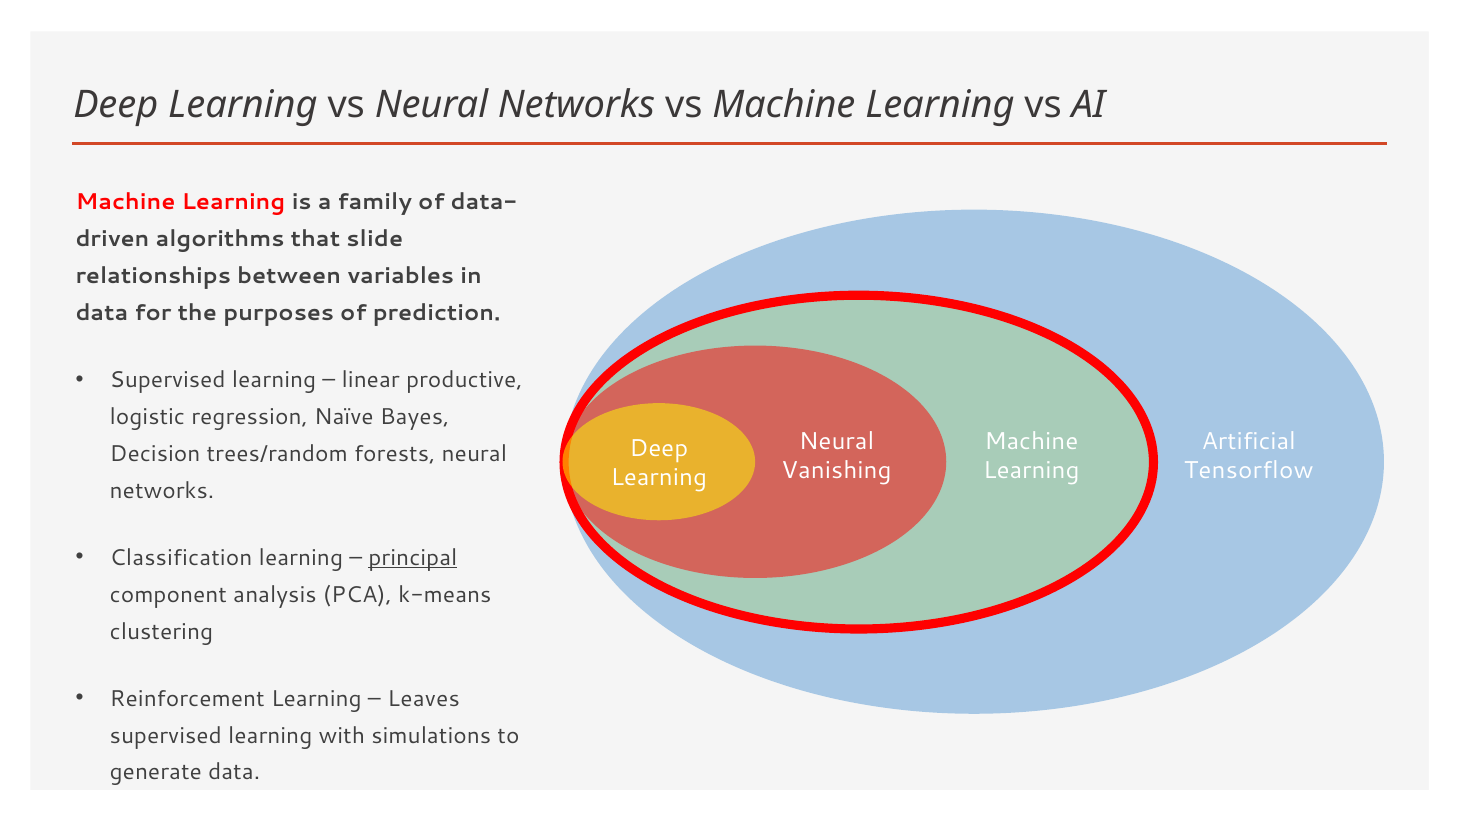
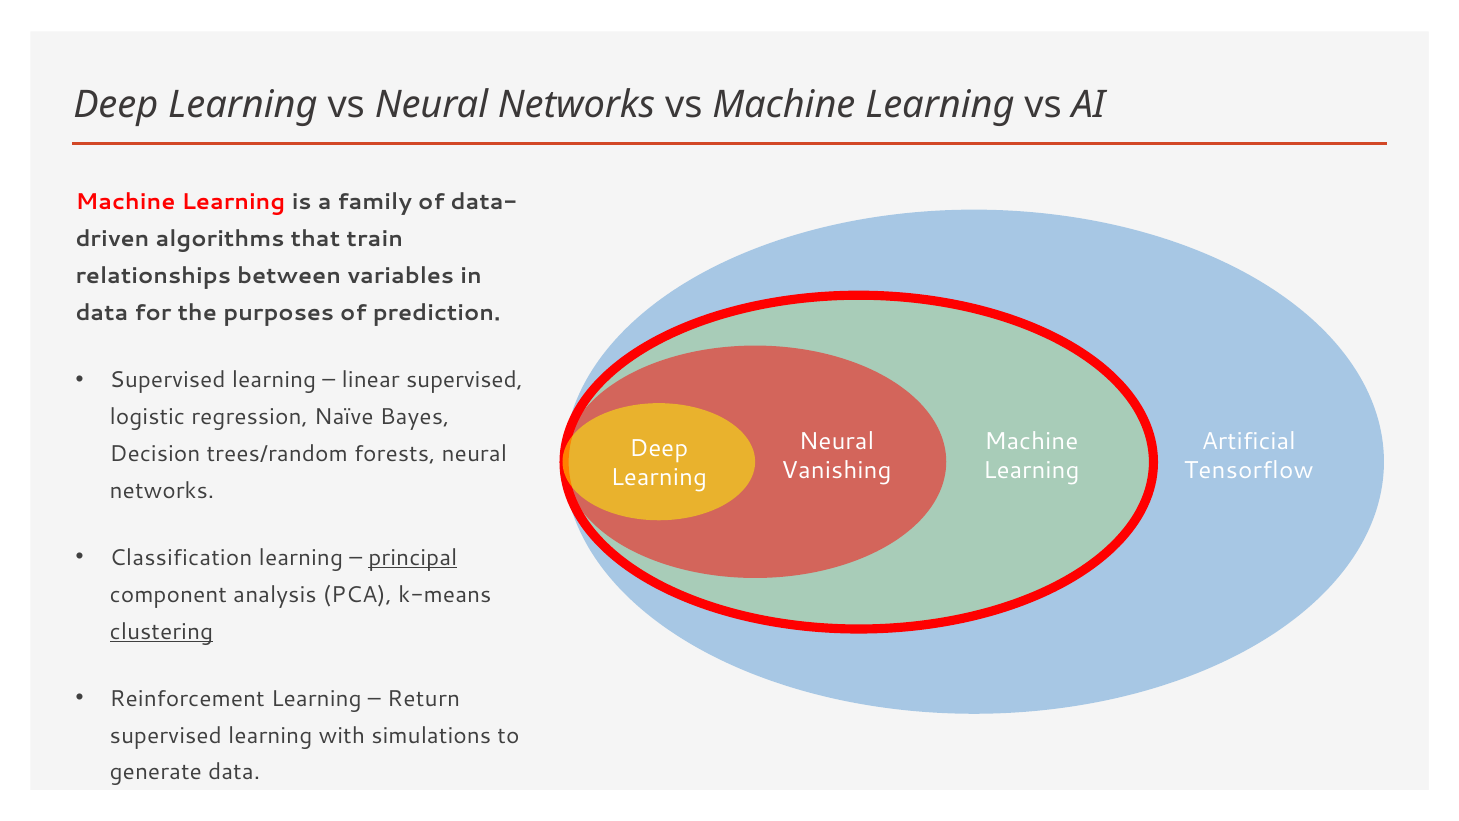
slide: slide -> train (375, 239)
linear productive: productive -> supervised (464, 380)
clustering underline: none -> present (161, 631)
Leaves: Leaves -> Return (424, 698)
